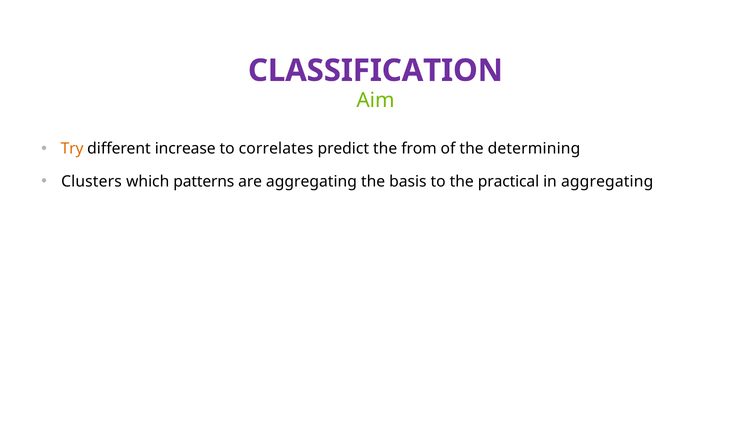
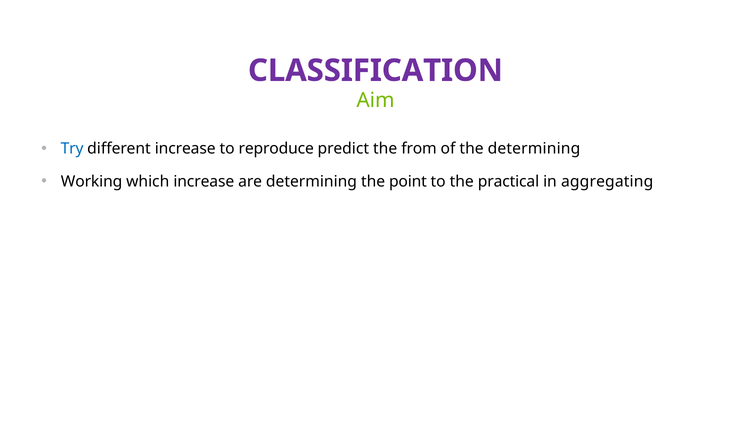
Try colour: orange -> blue (72, 149)
correlates: correlates -> reproduce (276, 149)
Clusters: Clusters -> Working (92, 182)
which patterns: patterns -> increase (204, 182)
are aggregating: aggregating -> determining (311, 182)
basis: basis -> point (408, 182)
